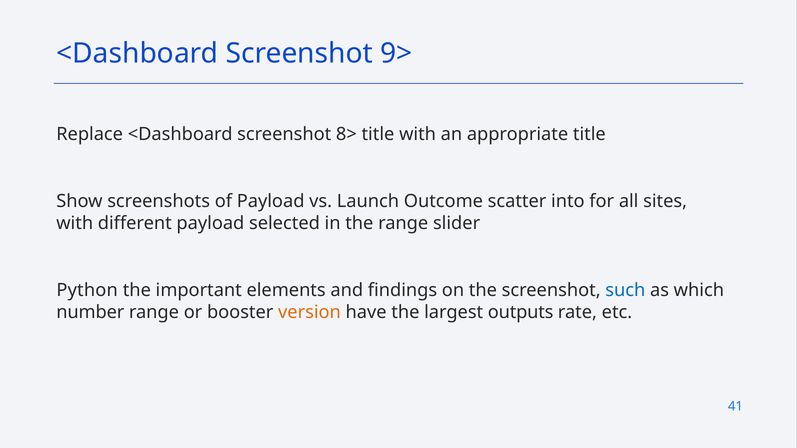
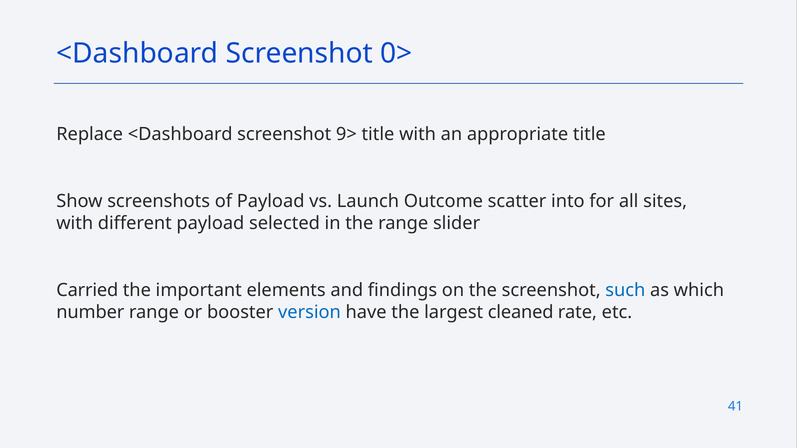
9>: 9> -> 0> (396, 53)
8>: 8> -> 9> (346, 135)
Python: Python -> Carried (87, 290)
version colour: orange -> blue (309, 312)
outputs: outputs -> cleaned (521, 312)
